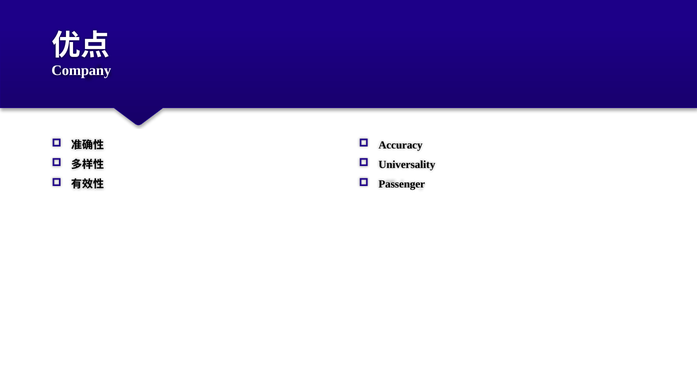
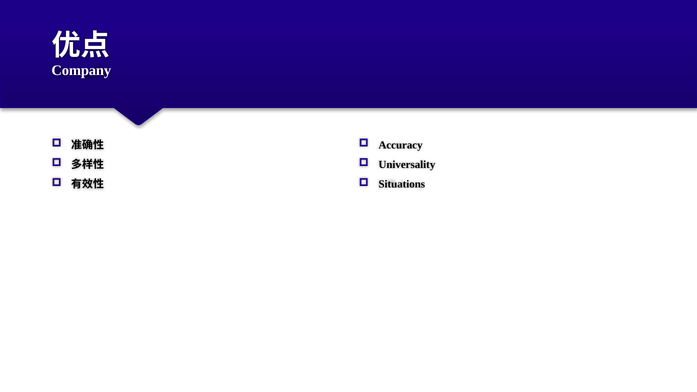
Passenger: Passenger -> Situations (402, 184)
